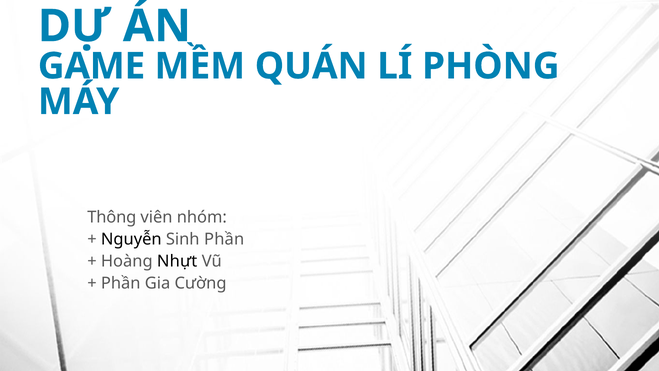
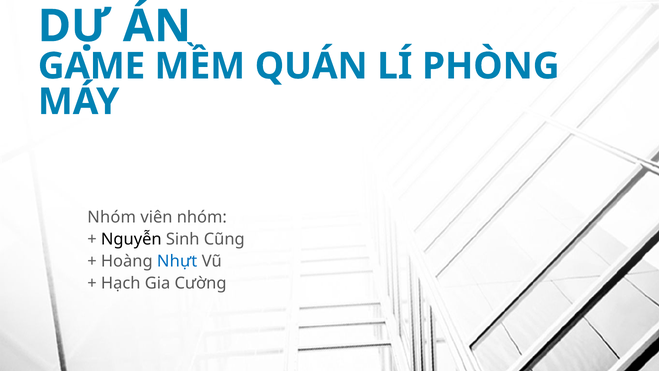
Thông: Thông -> Nhóm (112, 217)
Sinh Phần: Phần -> Cũng (224, 239)
Nhựt colour: black -> blue (177, 261)
Phần: Phần -> Hạch (121, 283)
